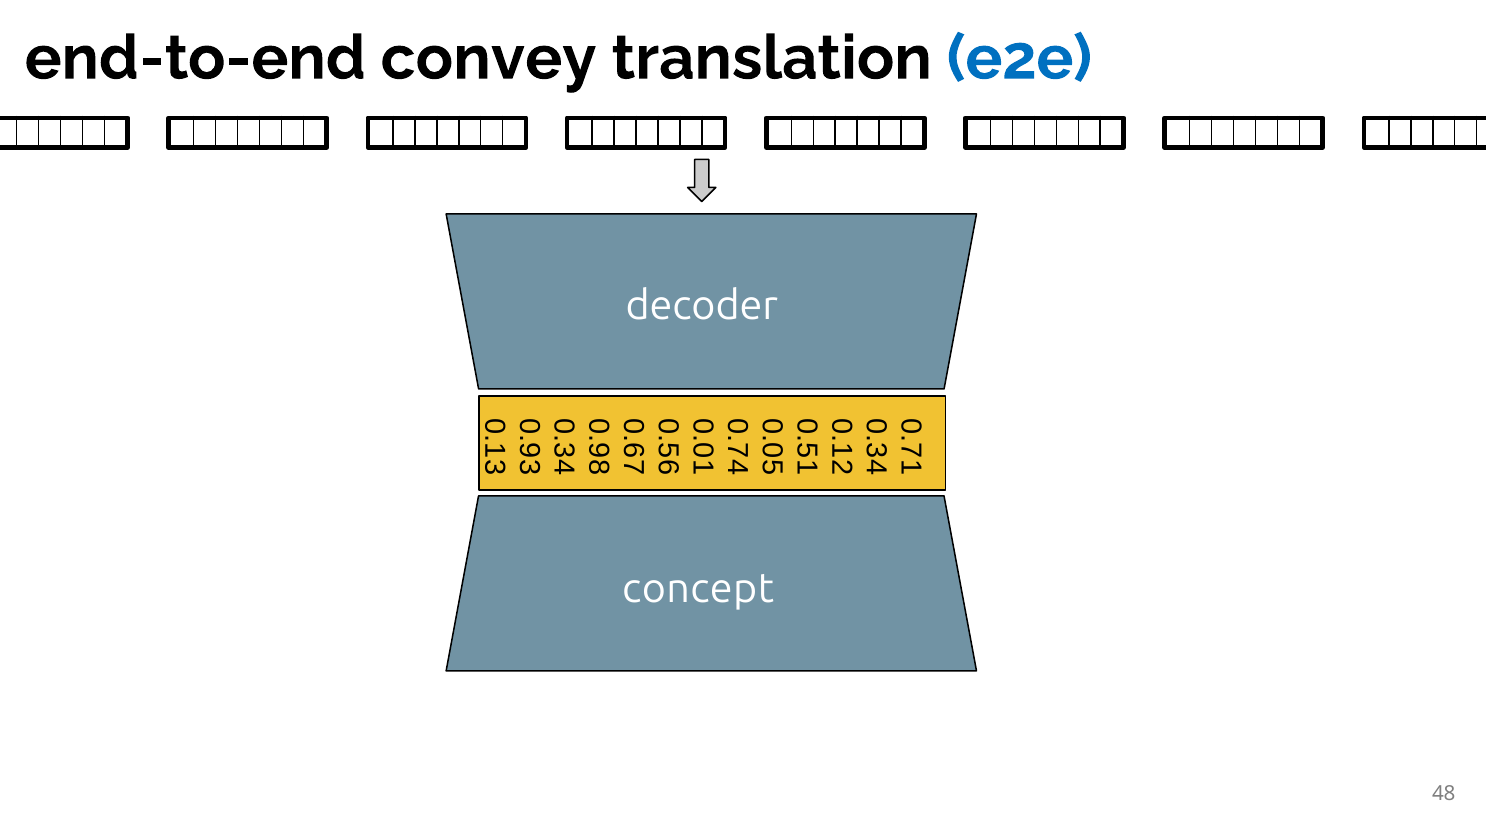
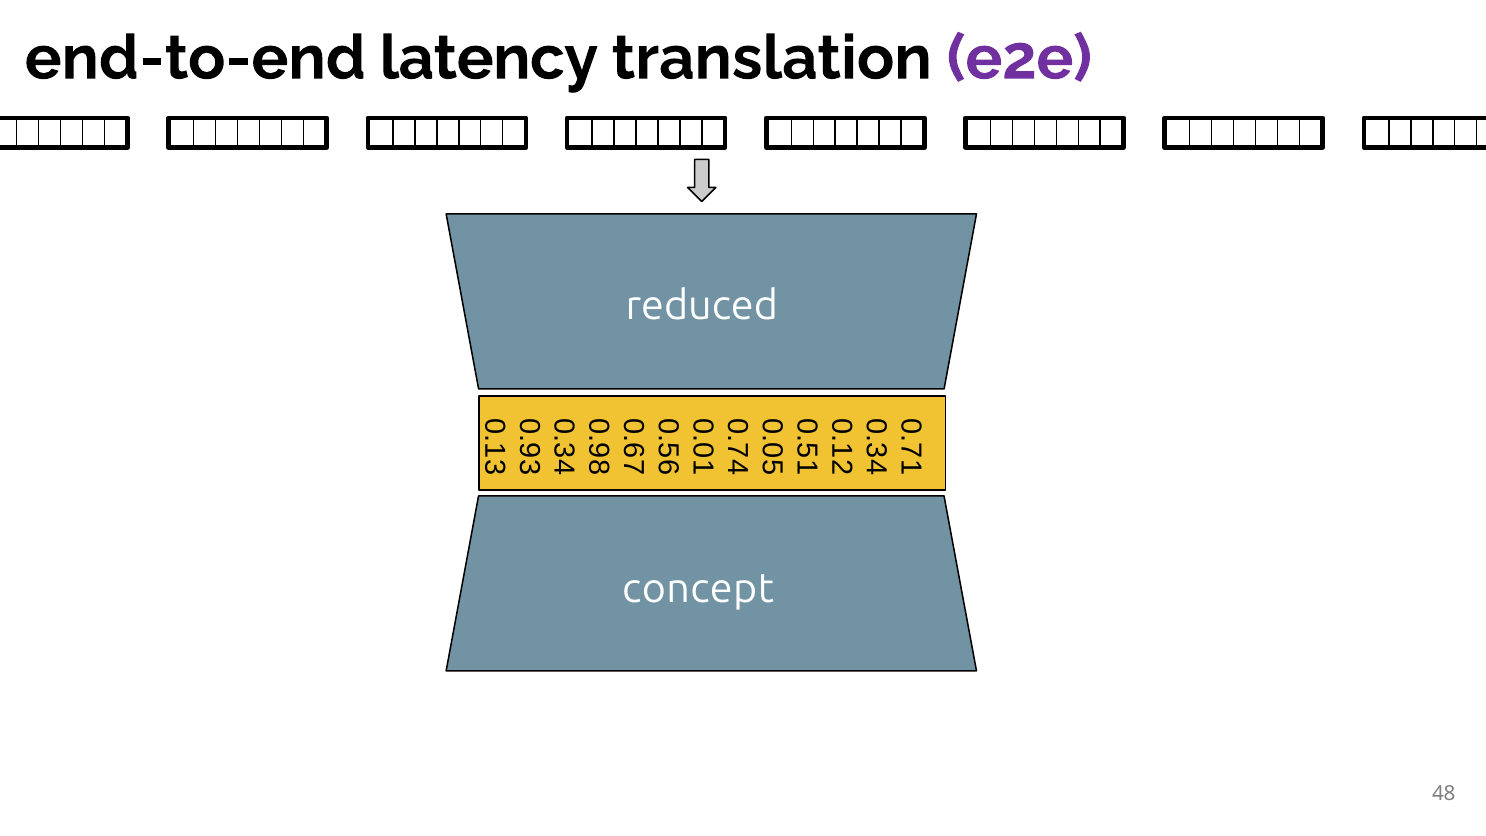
convey: convey -> latency (489, 58)
e2e colour: blue -> purple (1019, 58)
decoder: decoder -> reduced (702, 305)
